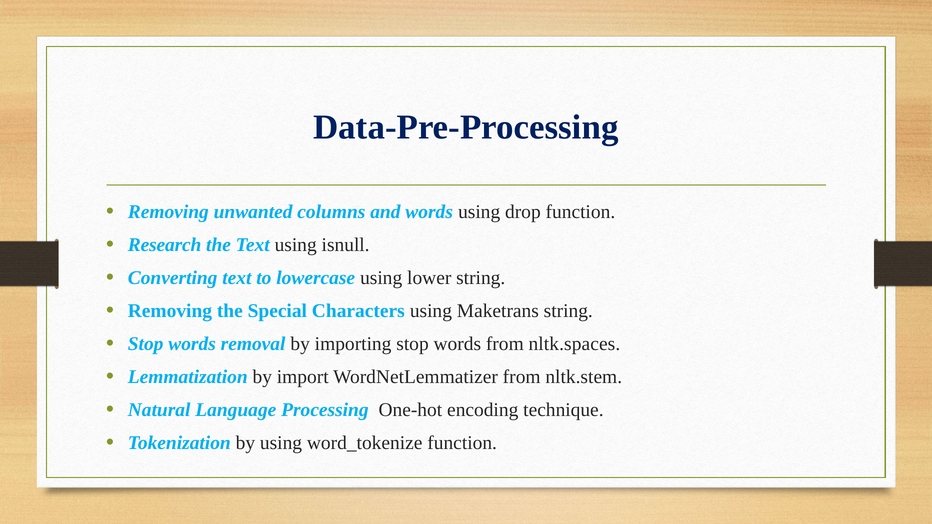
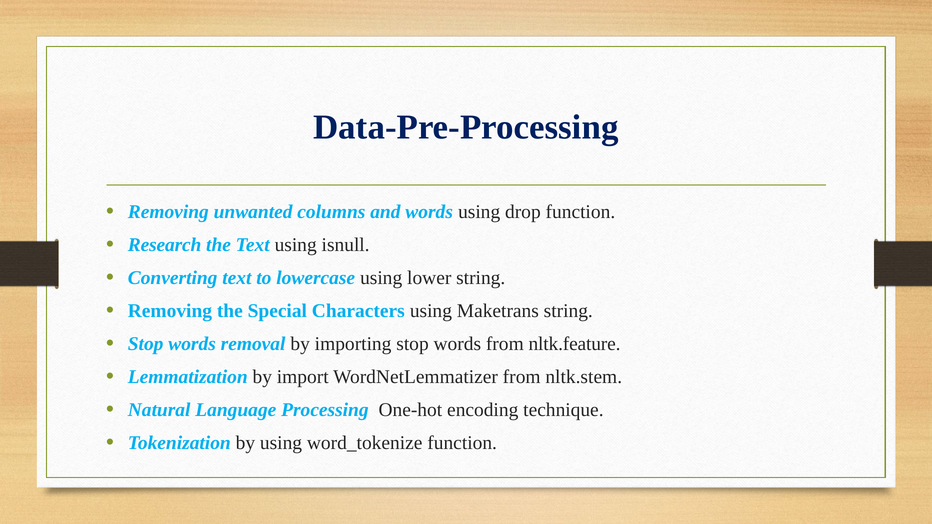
nltk.spaces: nltk.spaces -> nltk.feature (575, 344)
